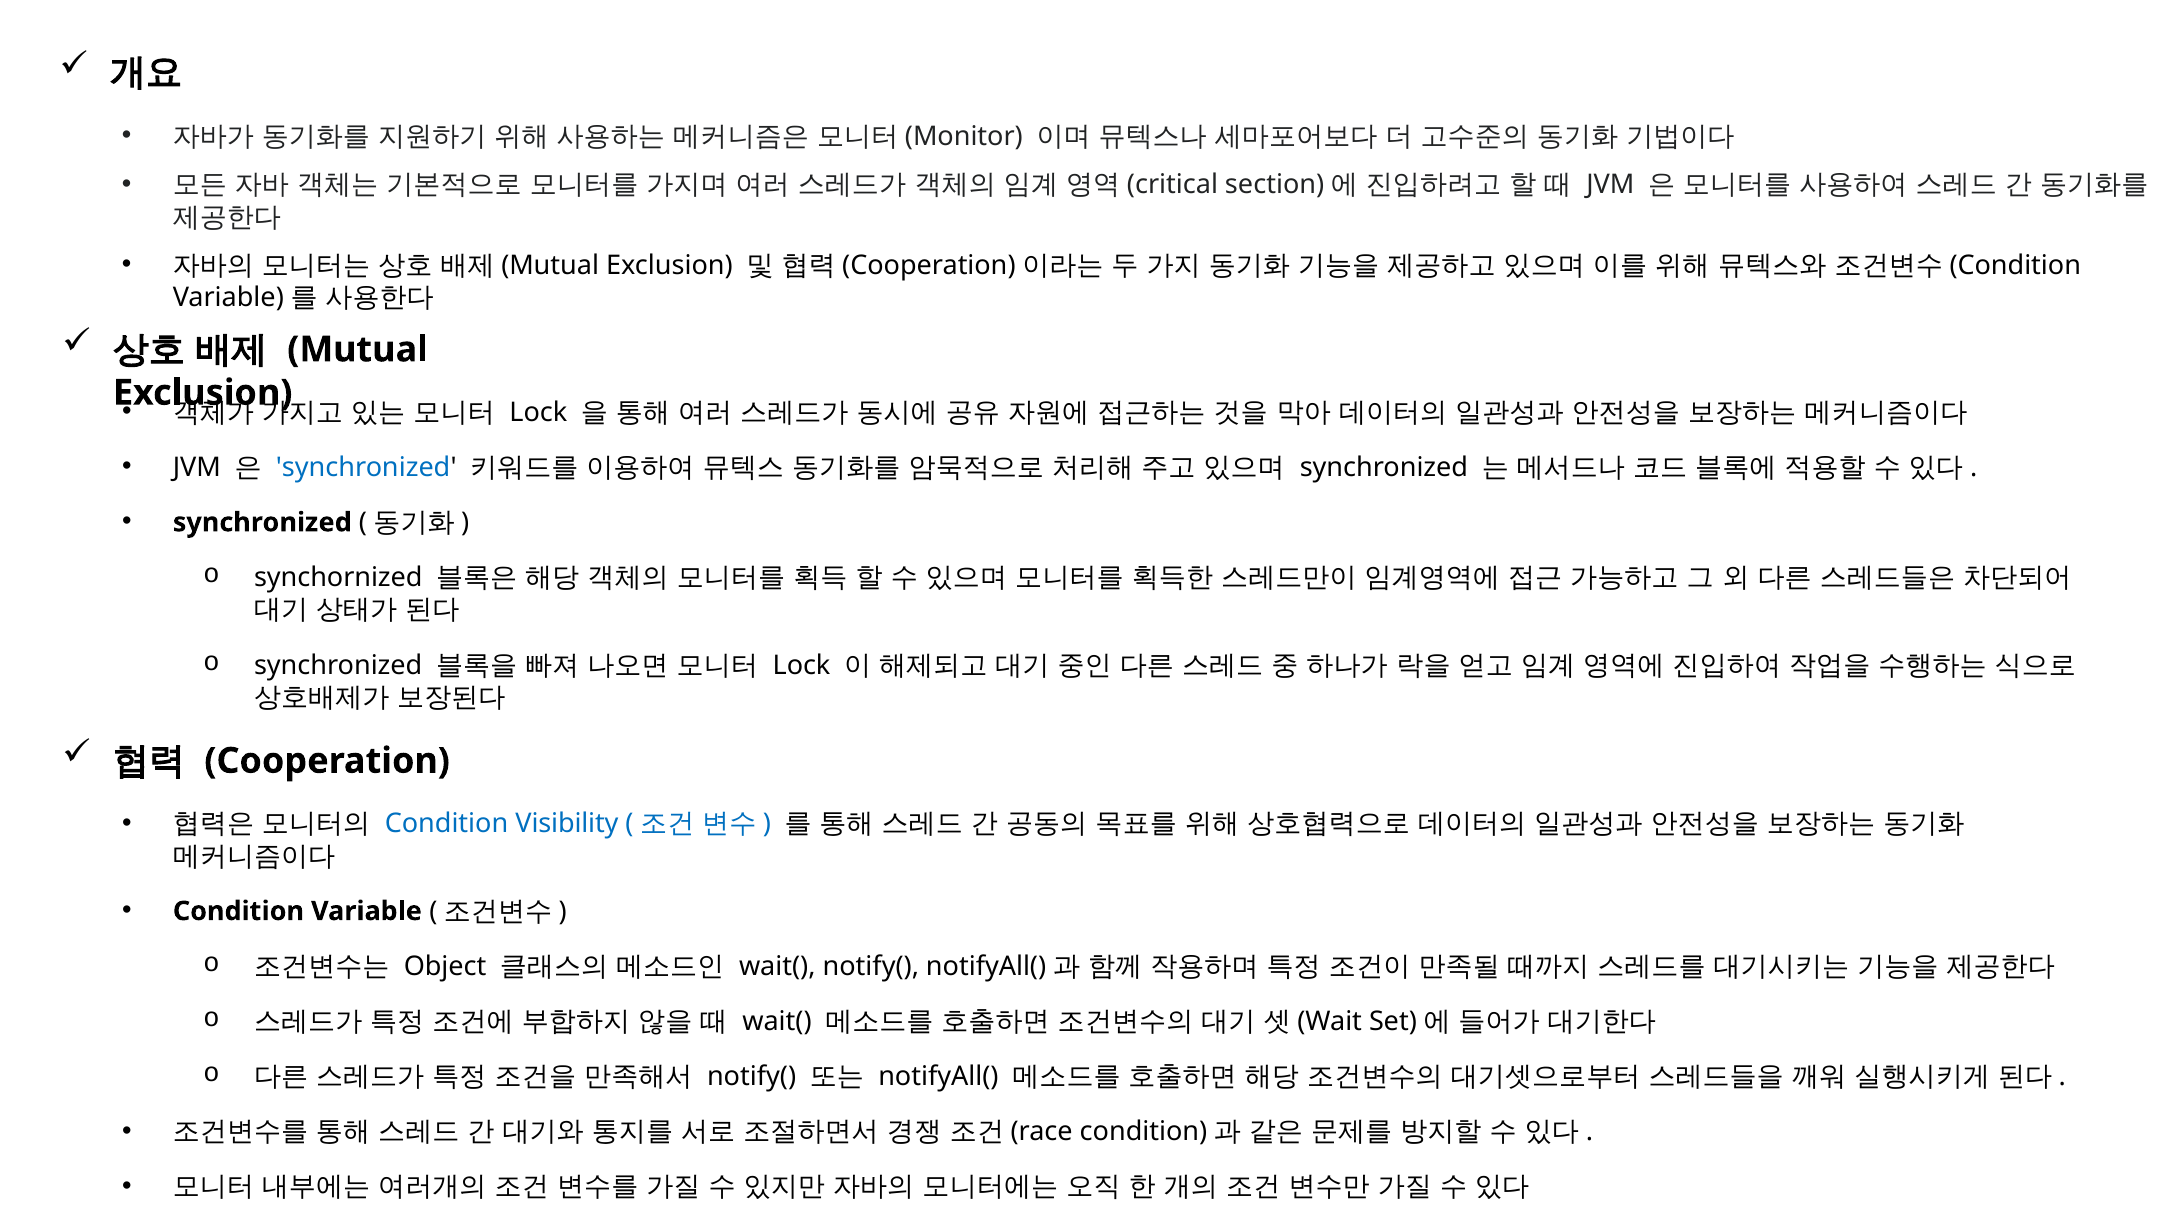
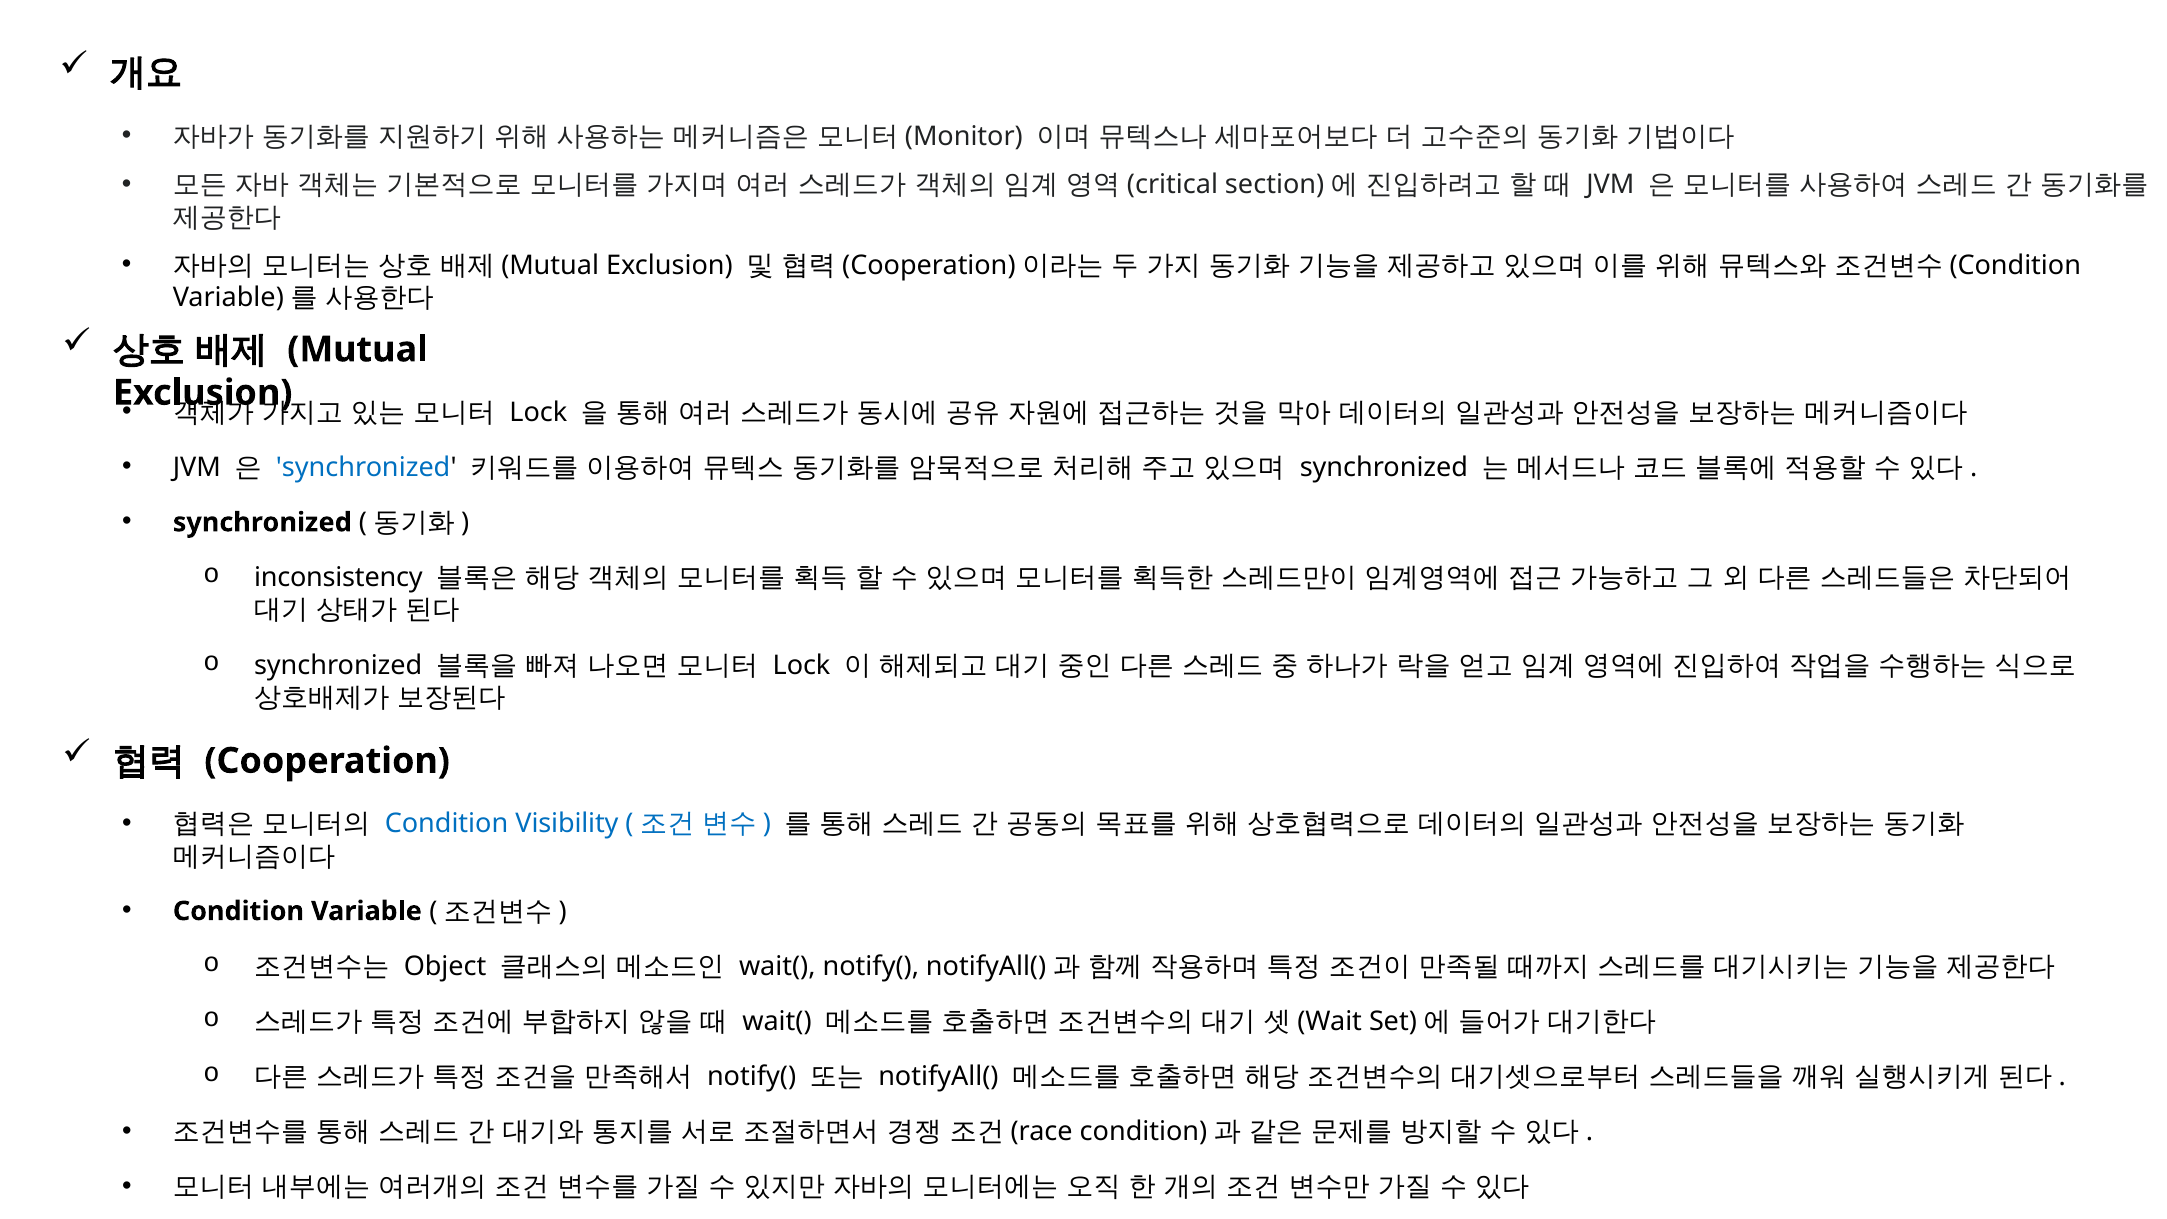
synchornized: synchornized -> inconsistency (338, 577)
